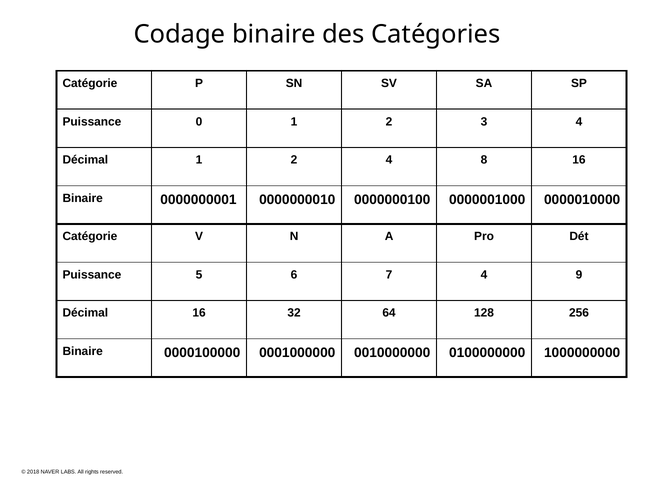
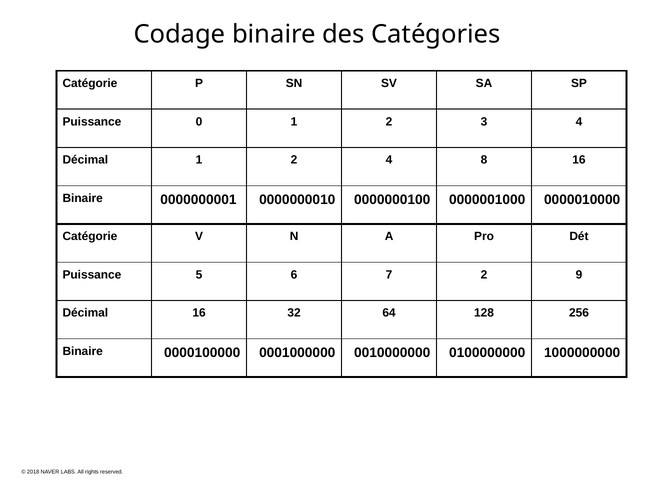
7 4: 4 -> 2 (484, 275)
